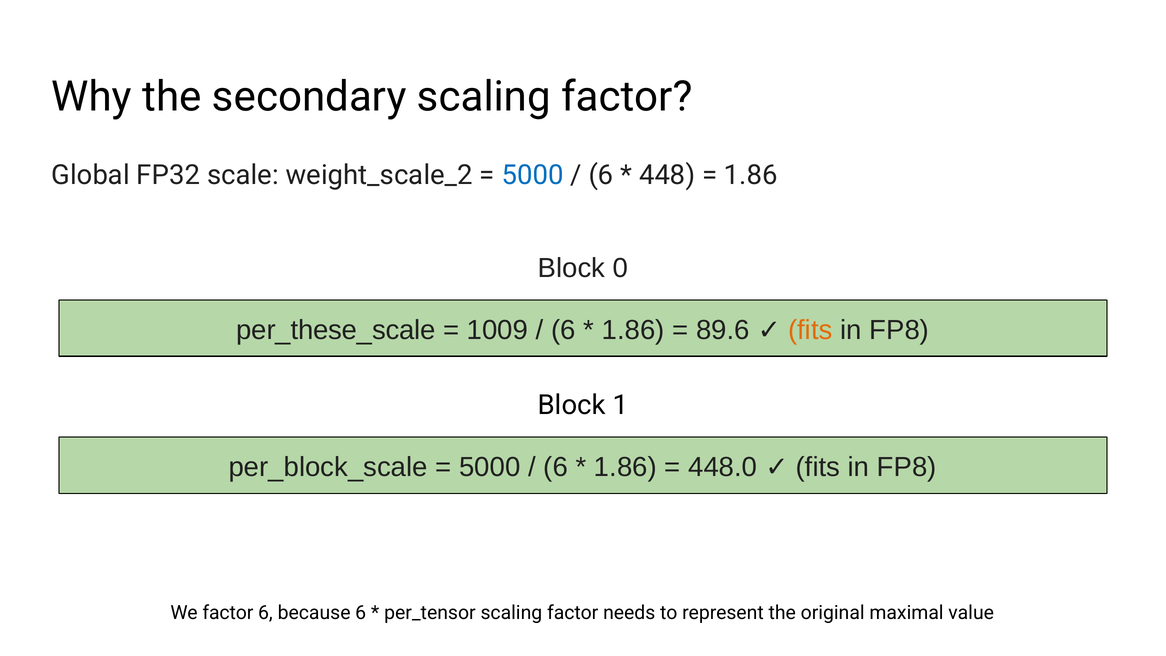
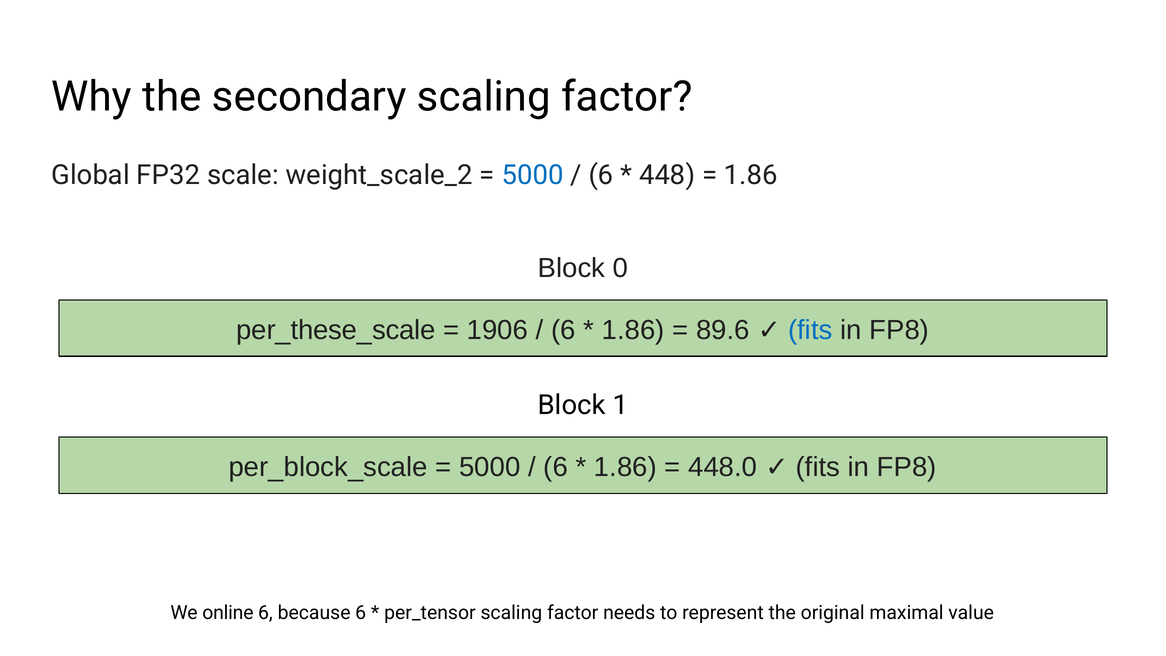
1009: 1009 -> 1906 (497, 330)
fits colour: orange -> blue (810, 330)
We factor: factor -> online (228, 613)
